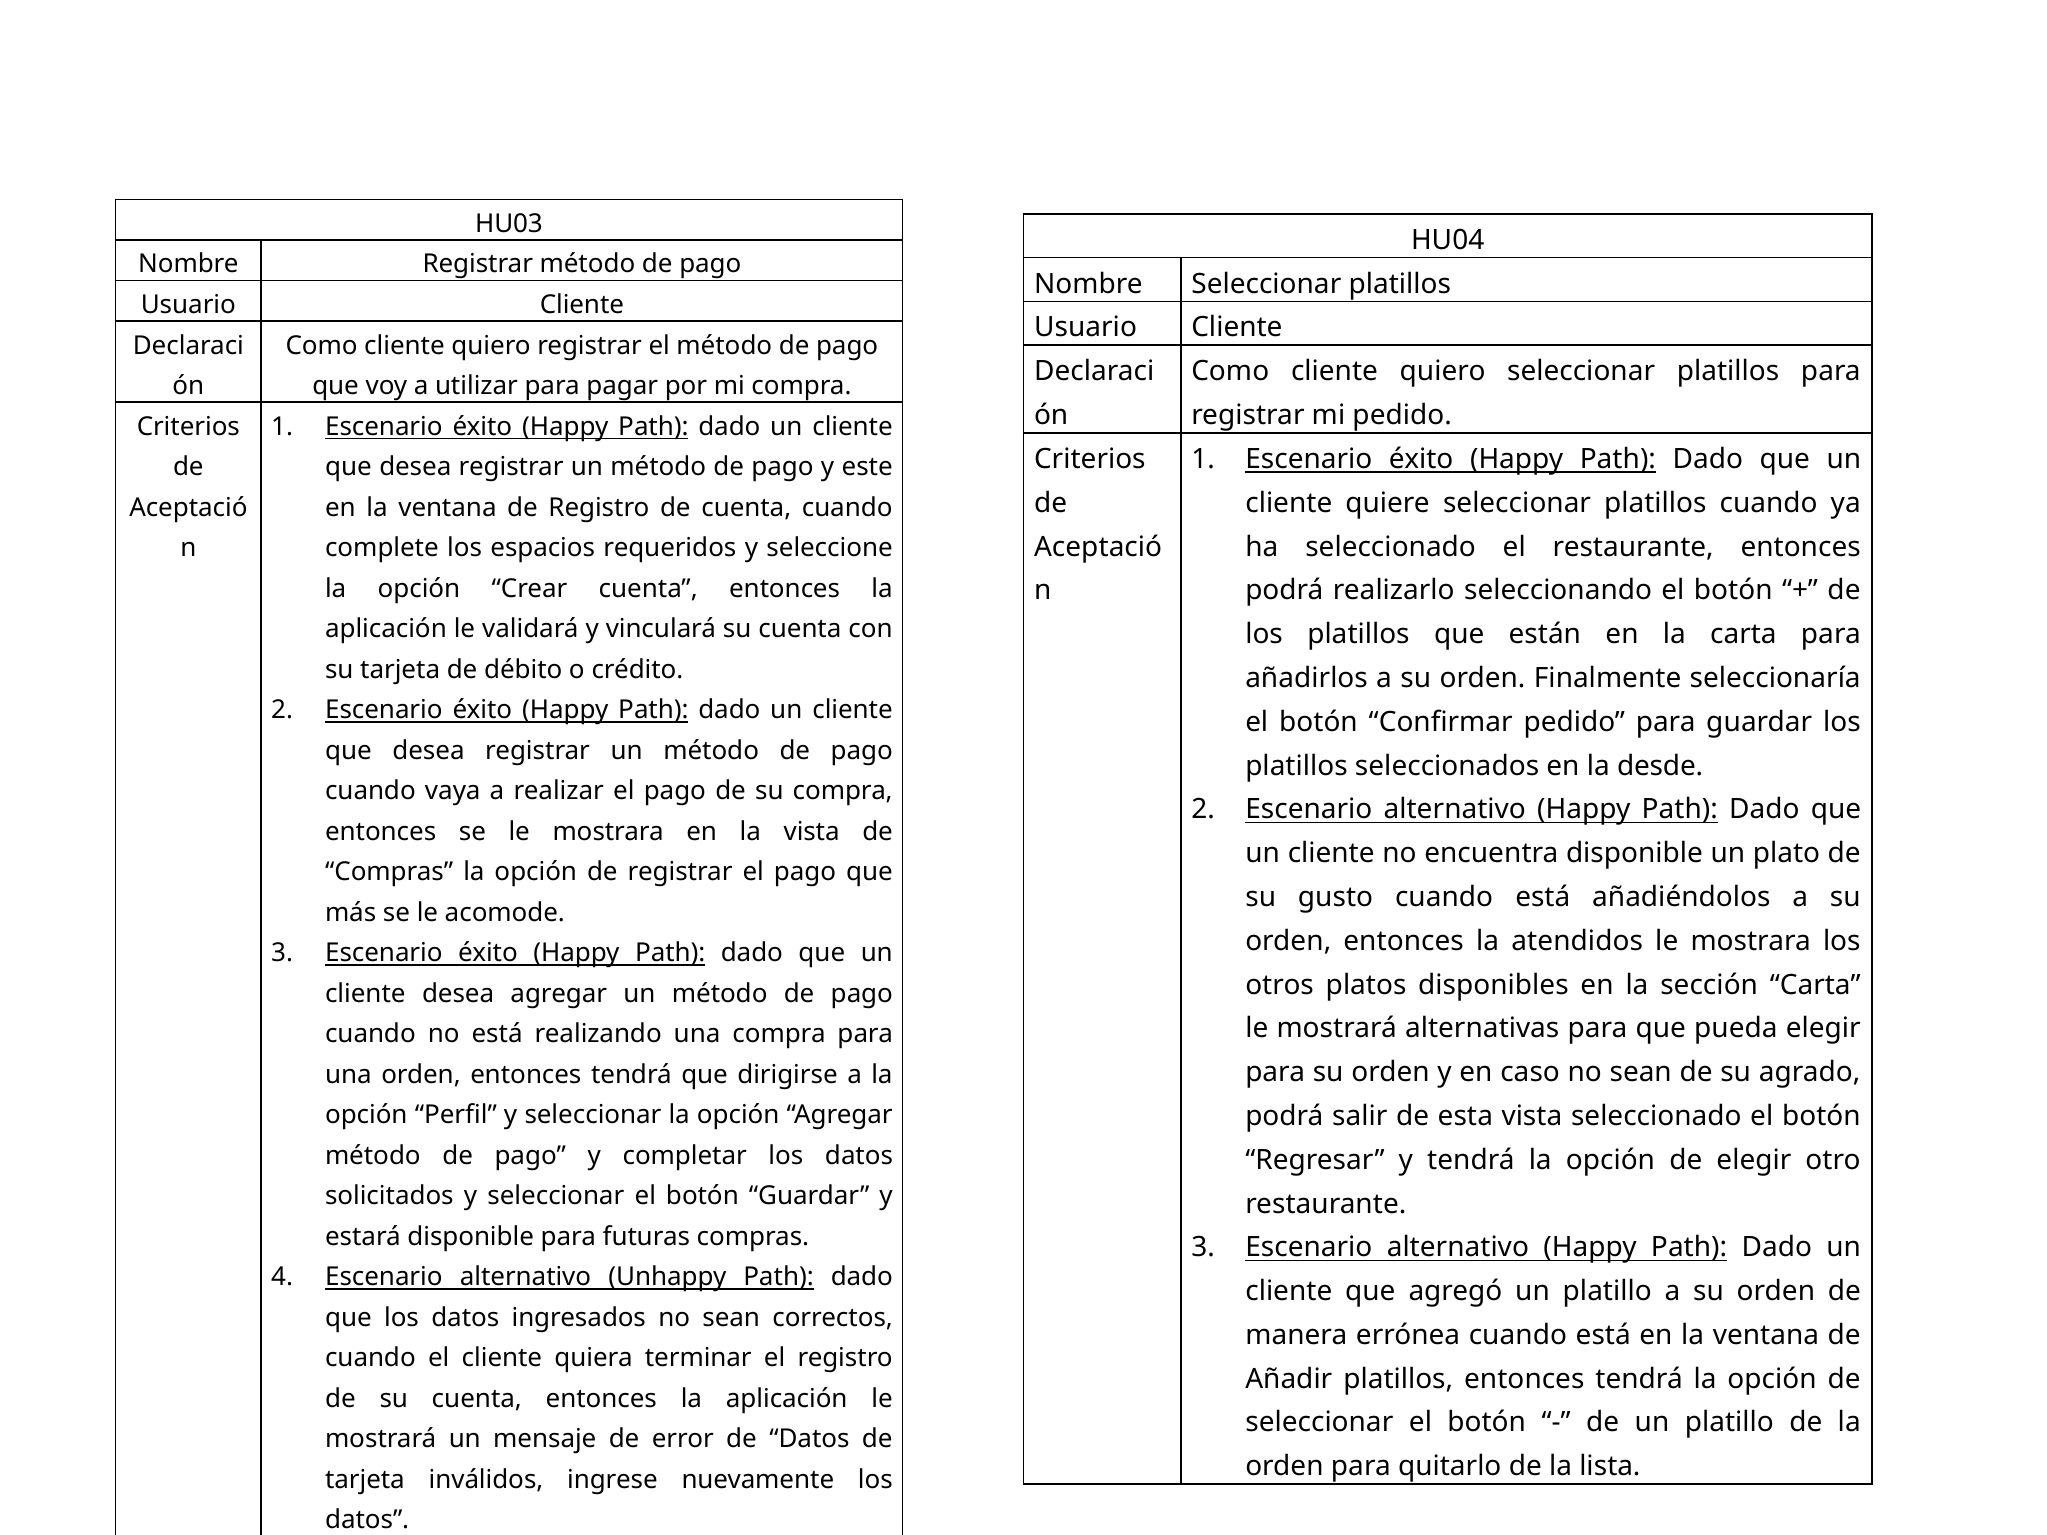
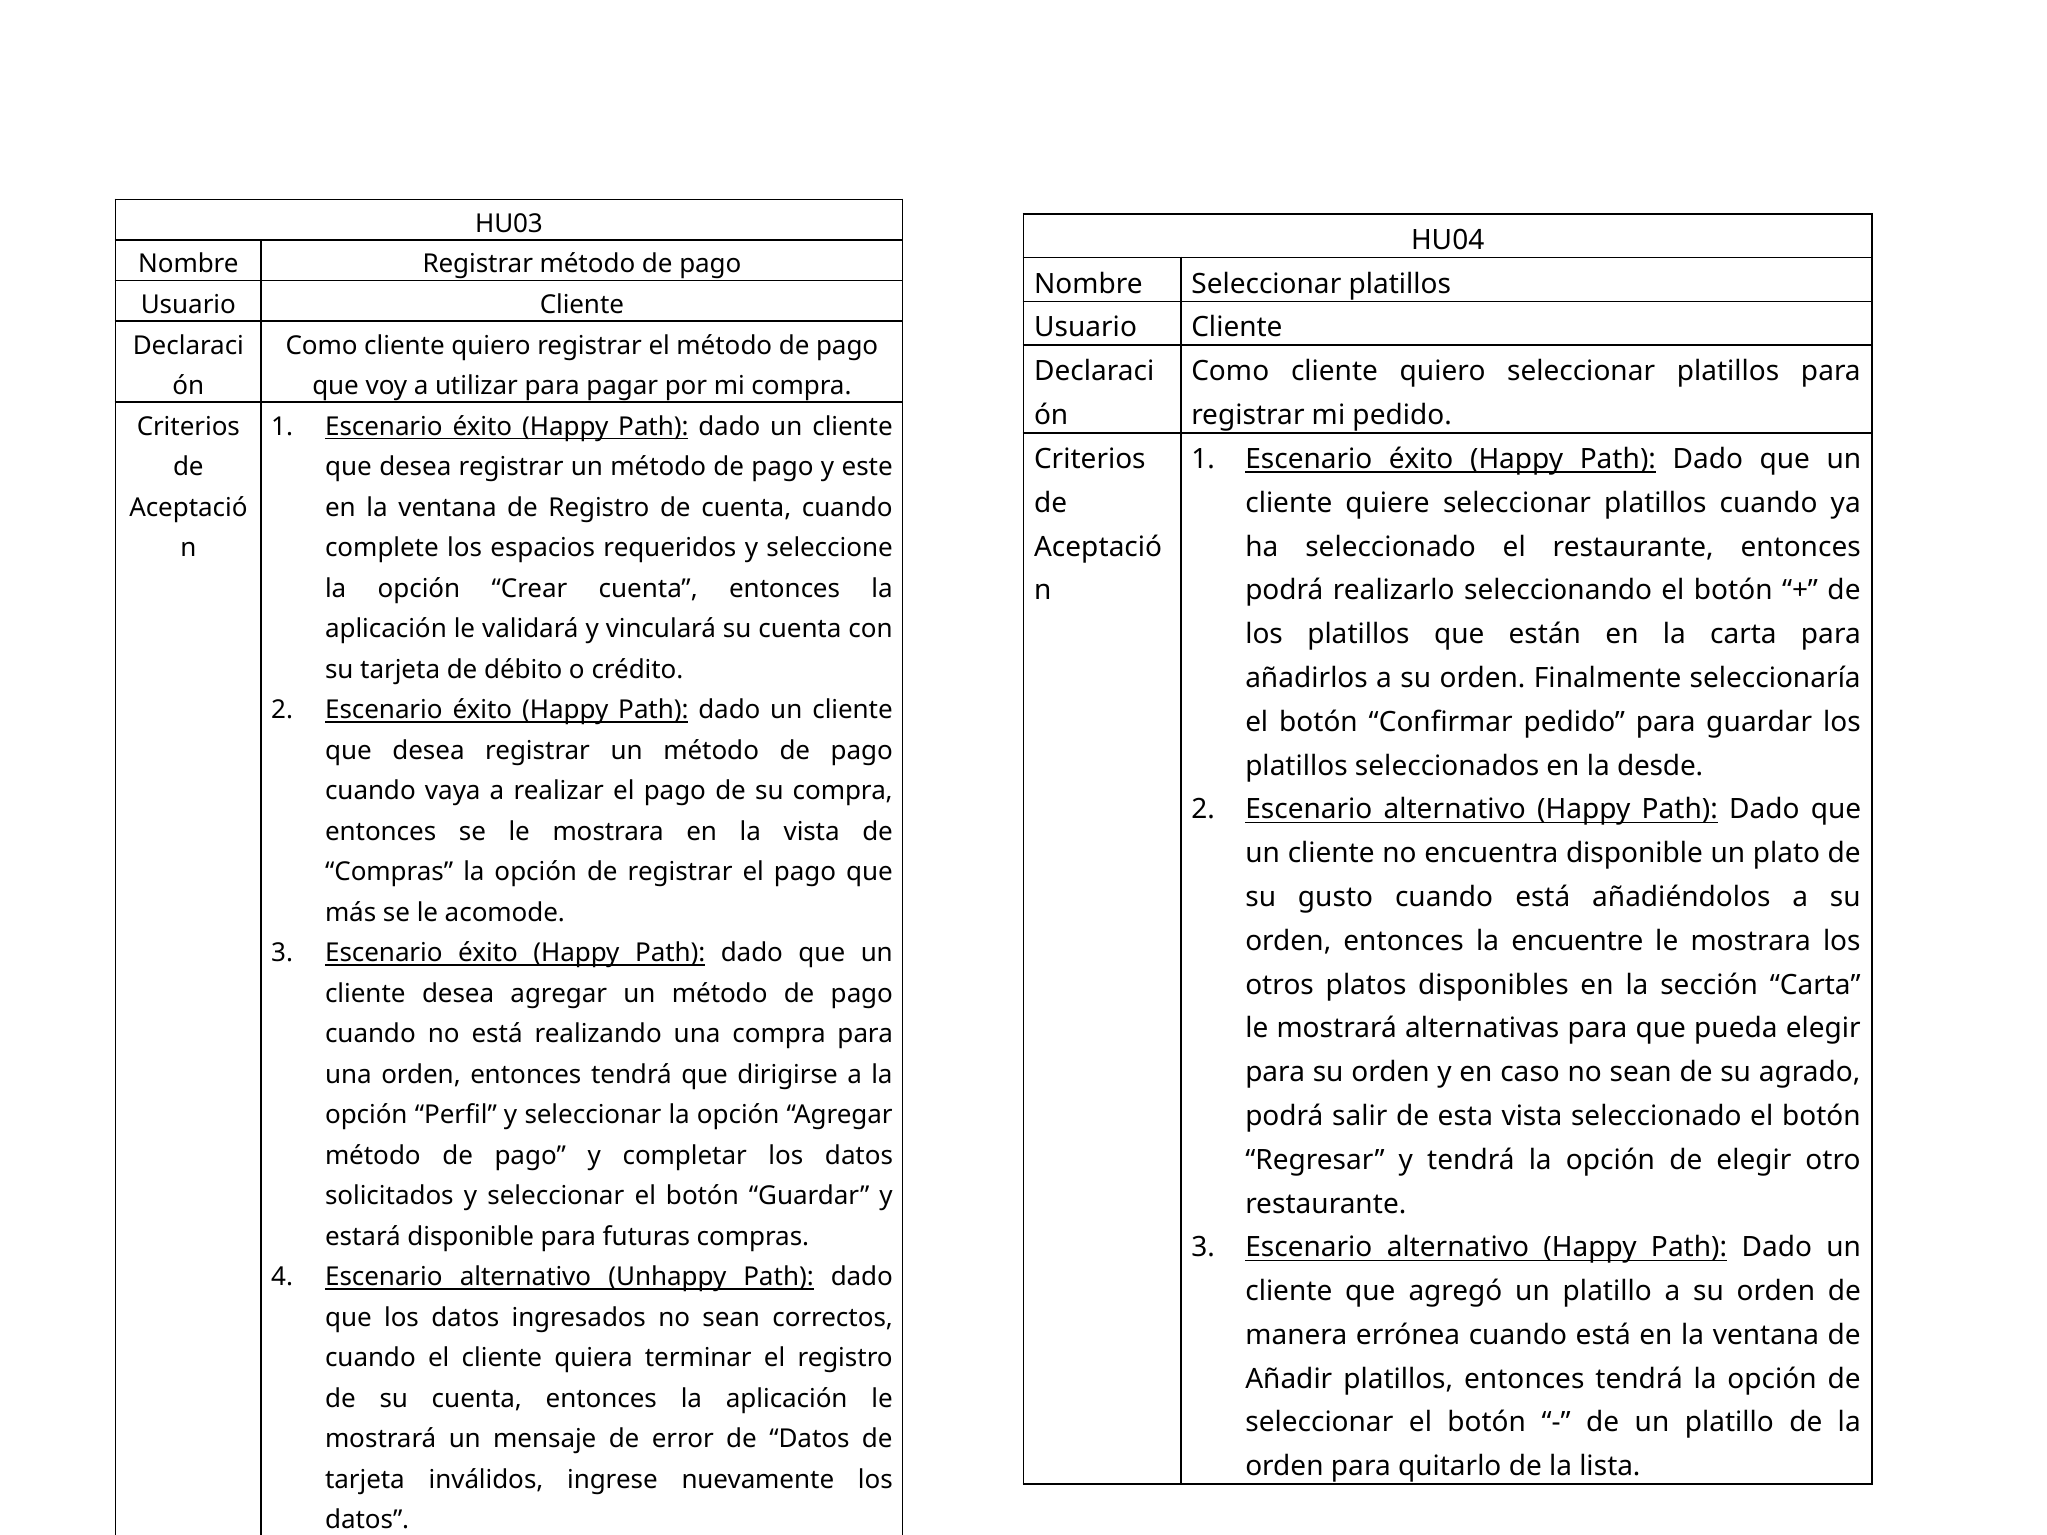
atendidos: atendidos -> encuentre (1577, 941)
